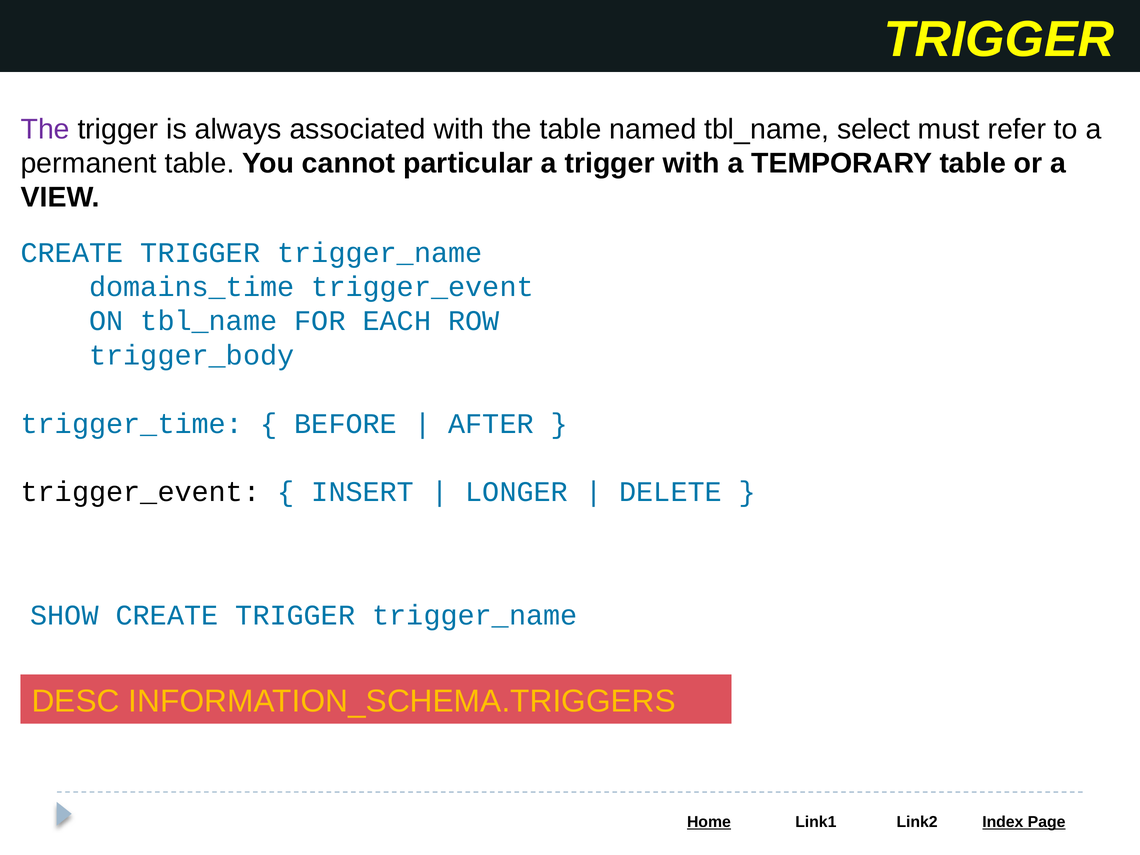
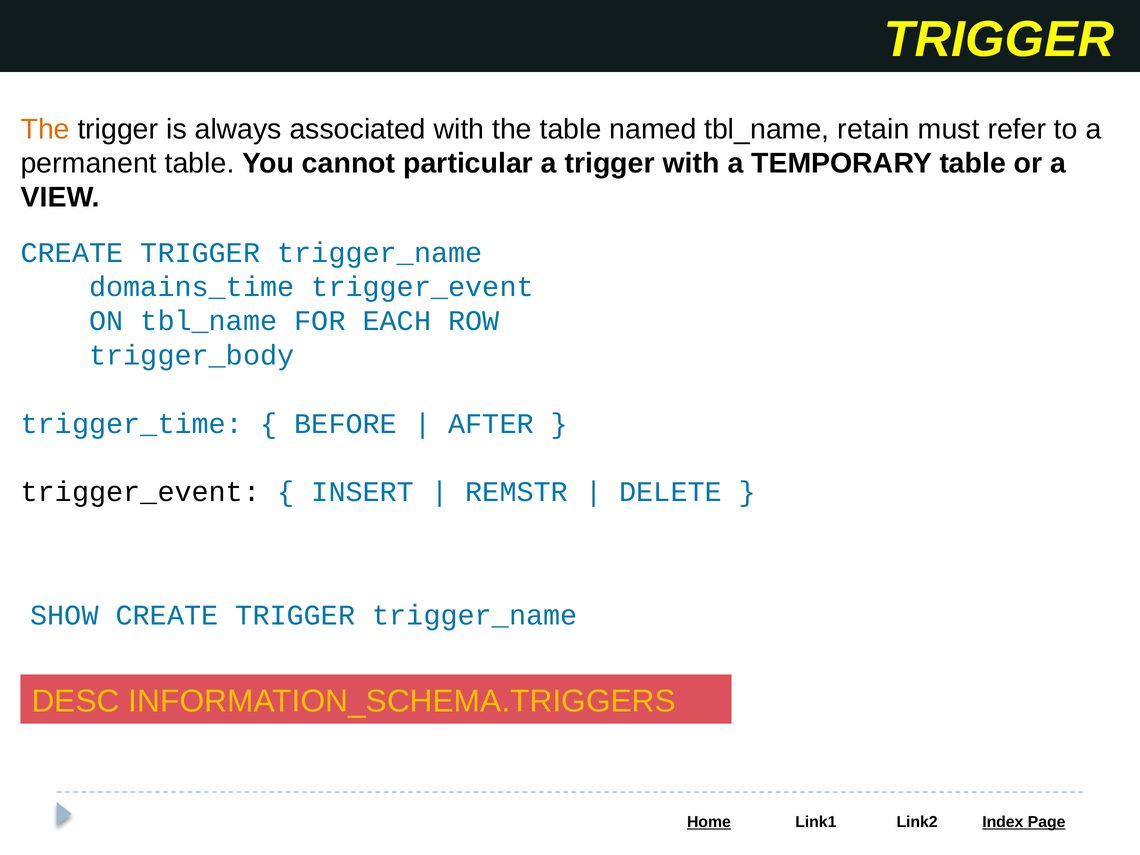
The colour: purple -> orange (45, 129)
select: select -> retain (874, 129)
LONGER: LONGER -> REMSTR (517, 492)
